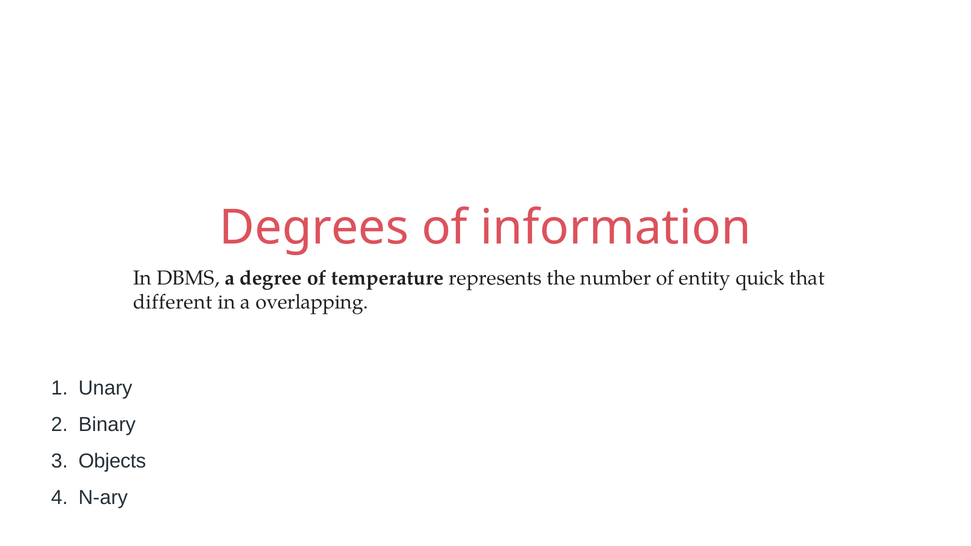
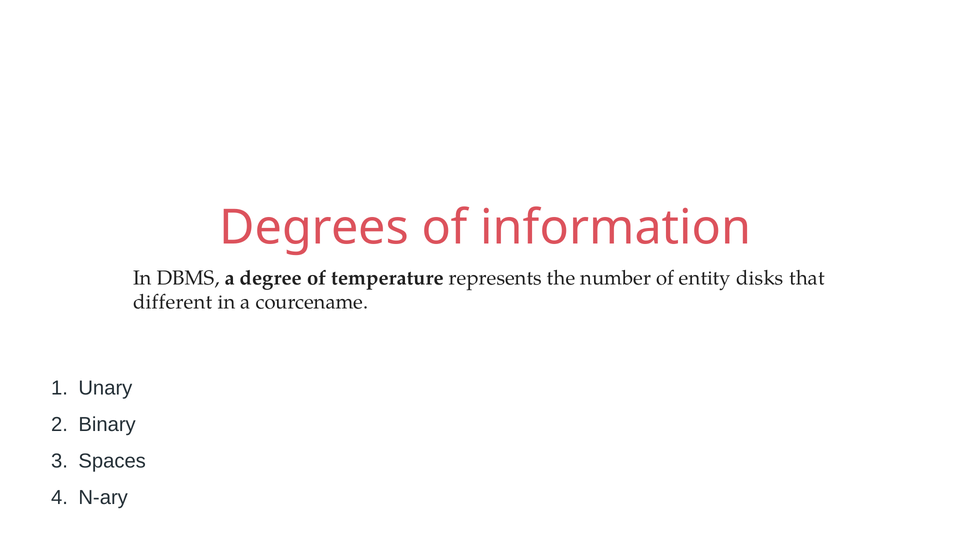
quick: quick -> disks (760, 278)
overlapping: overlapping -> courcename (312, 302)
Objects: Objects -> Spaces (112, 461)
